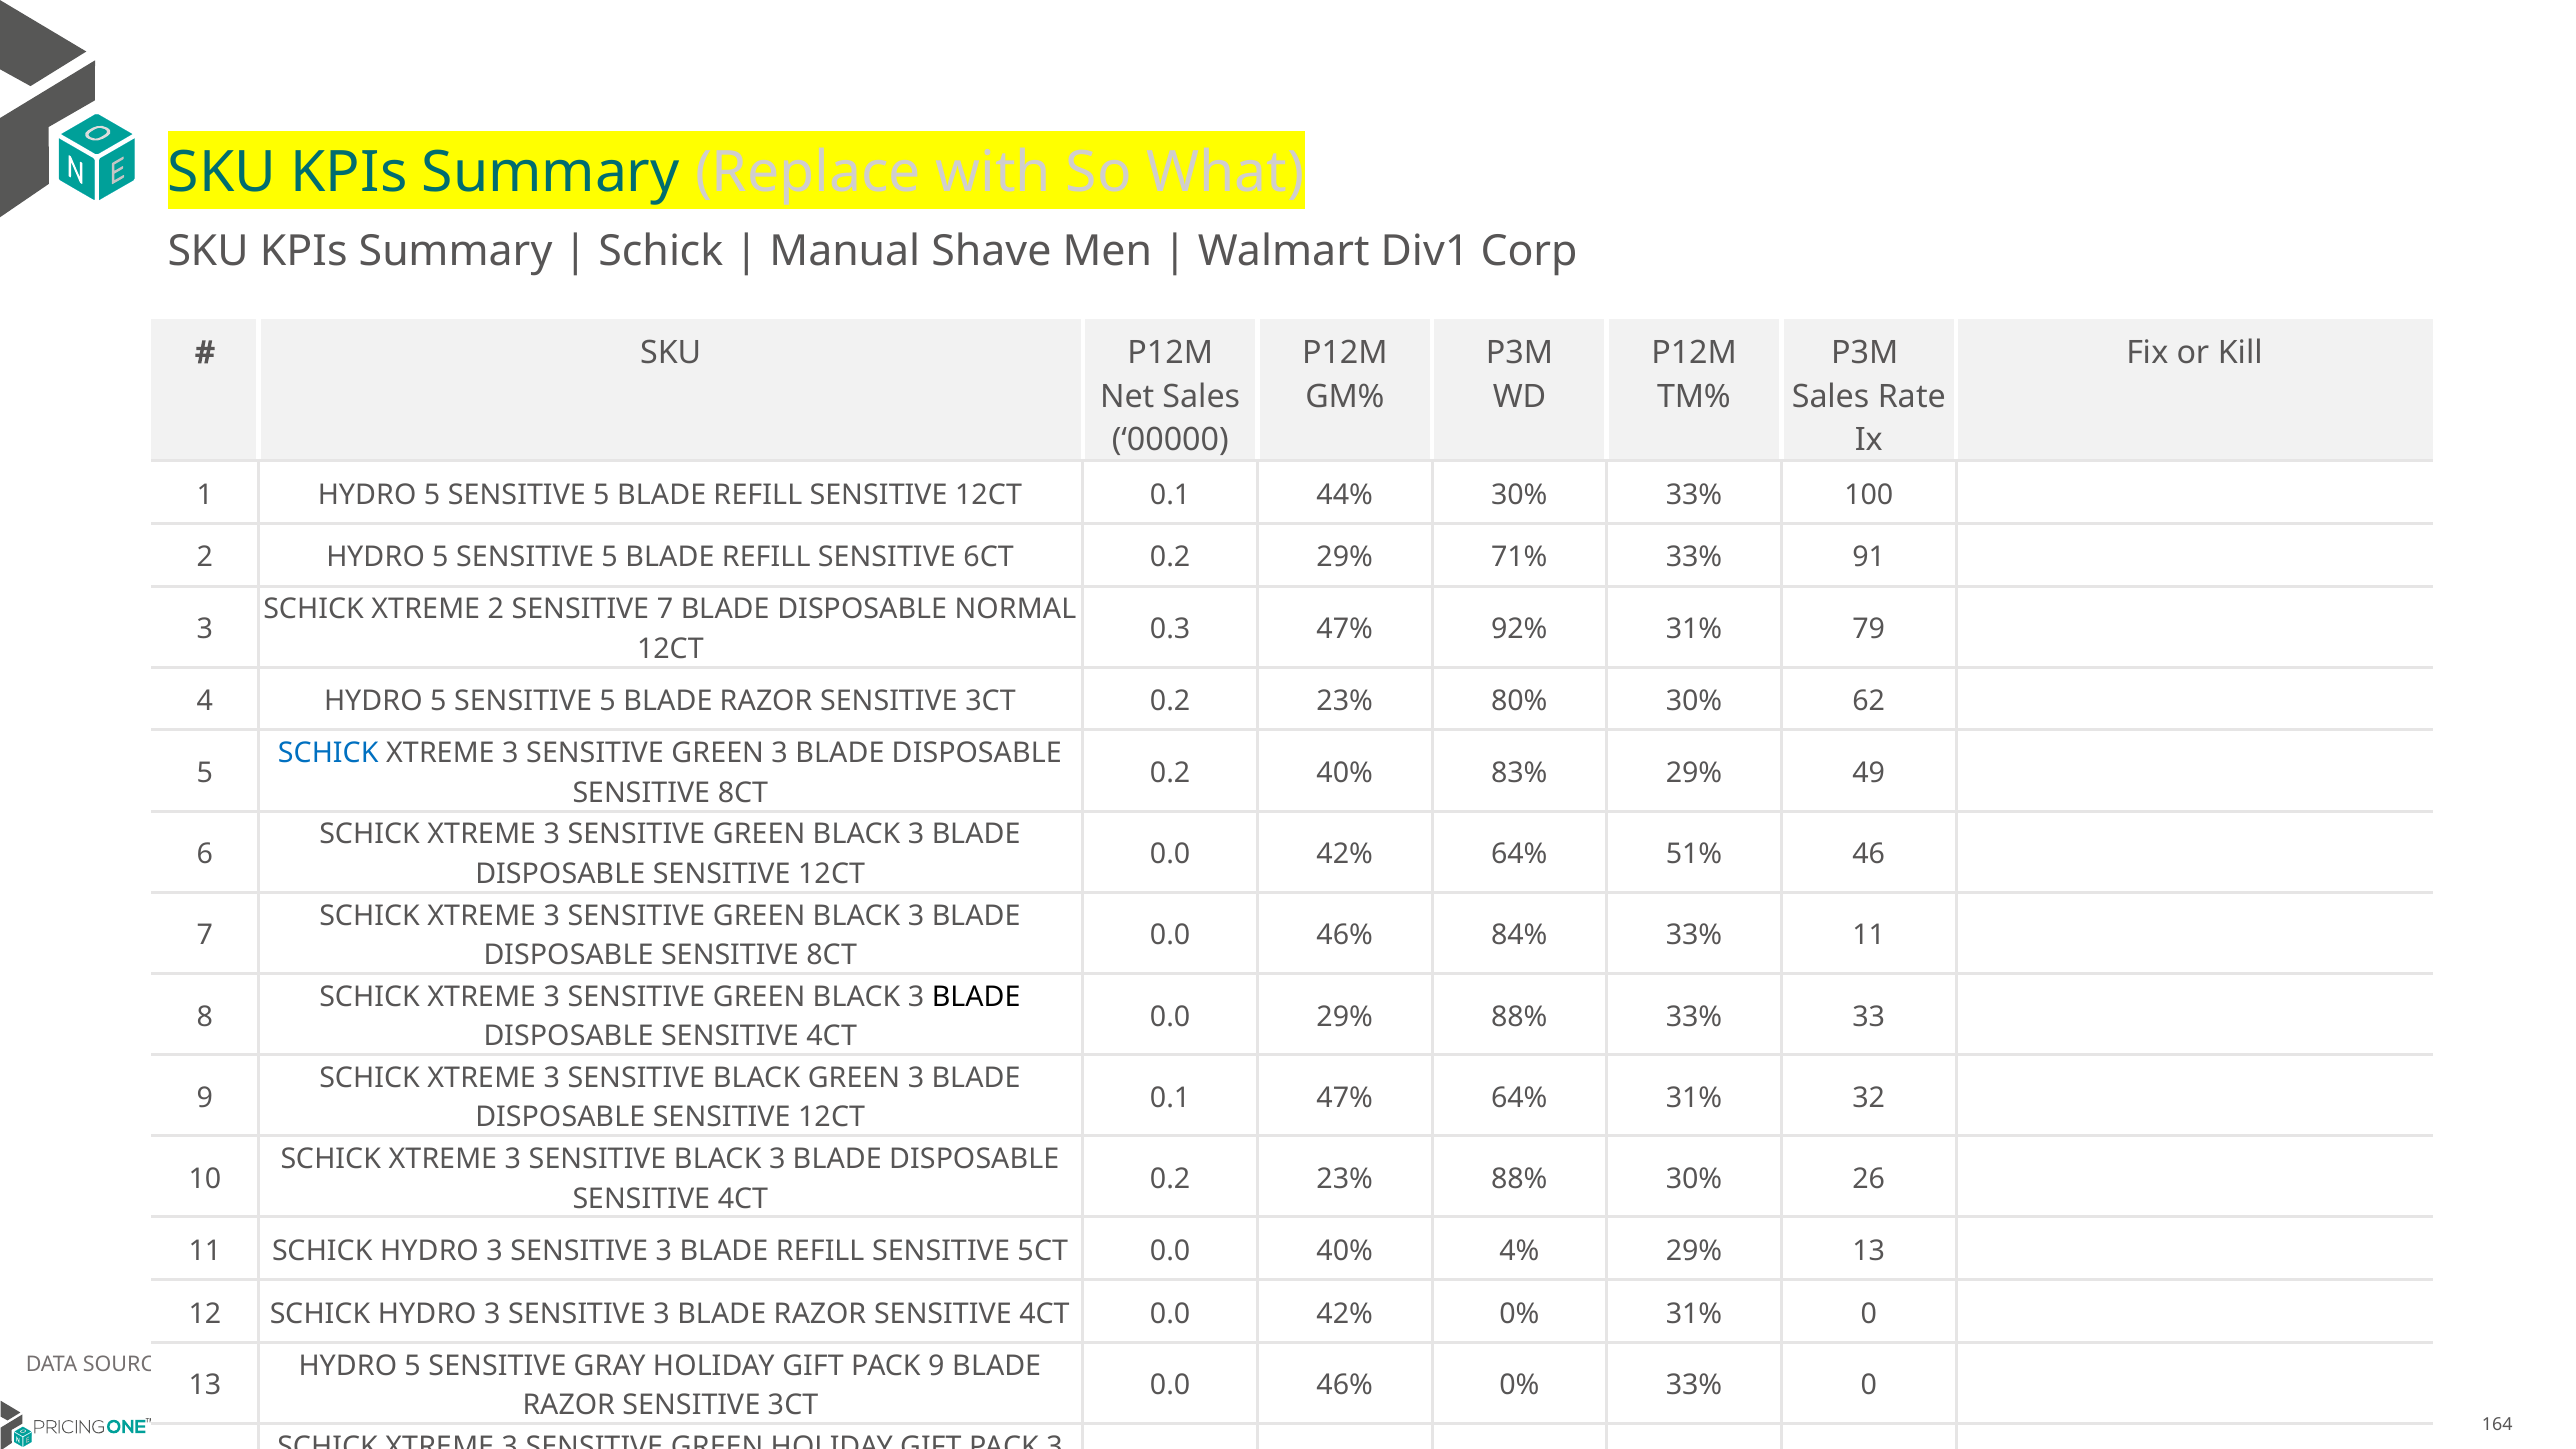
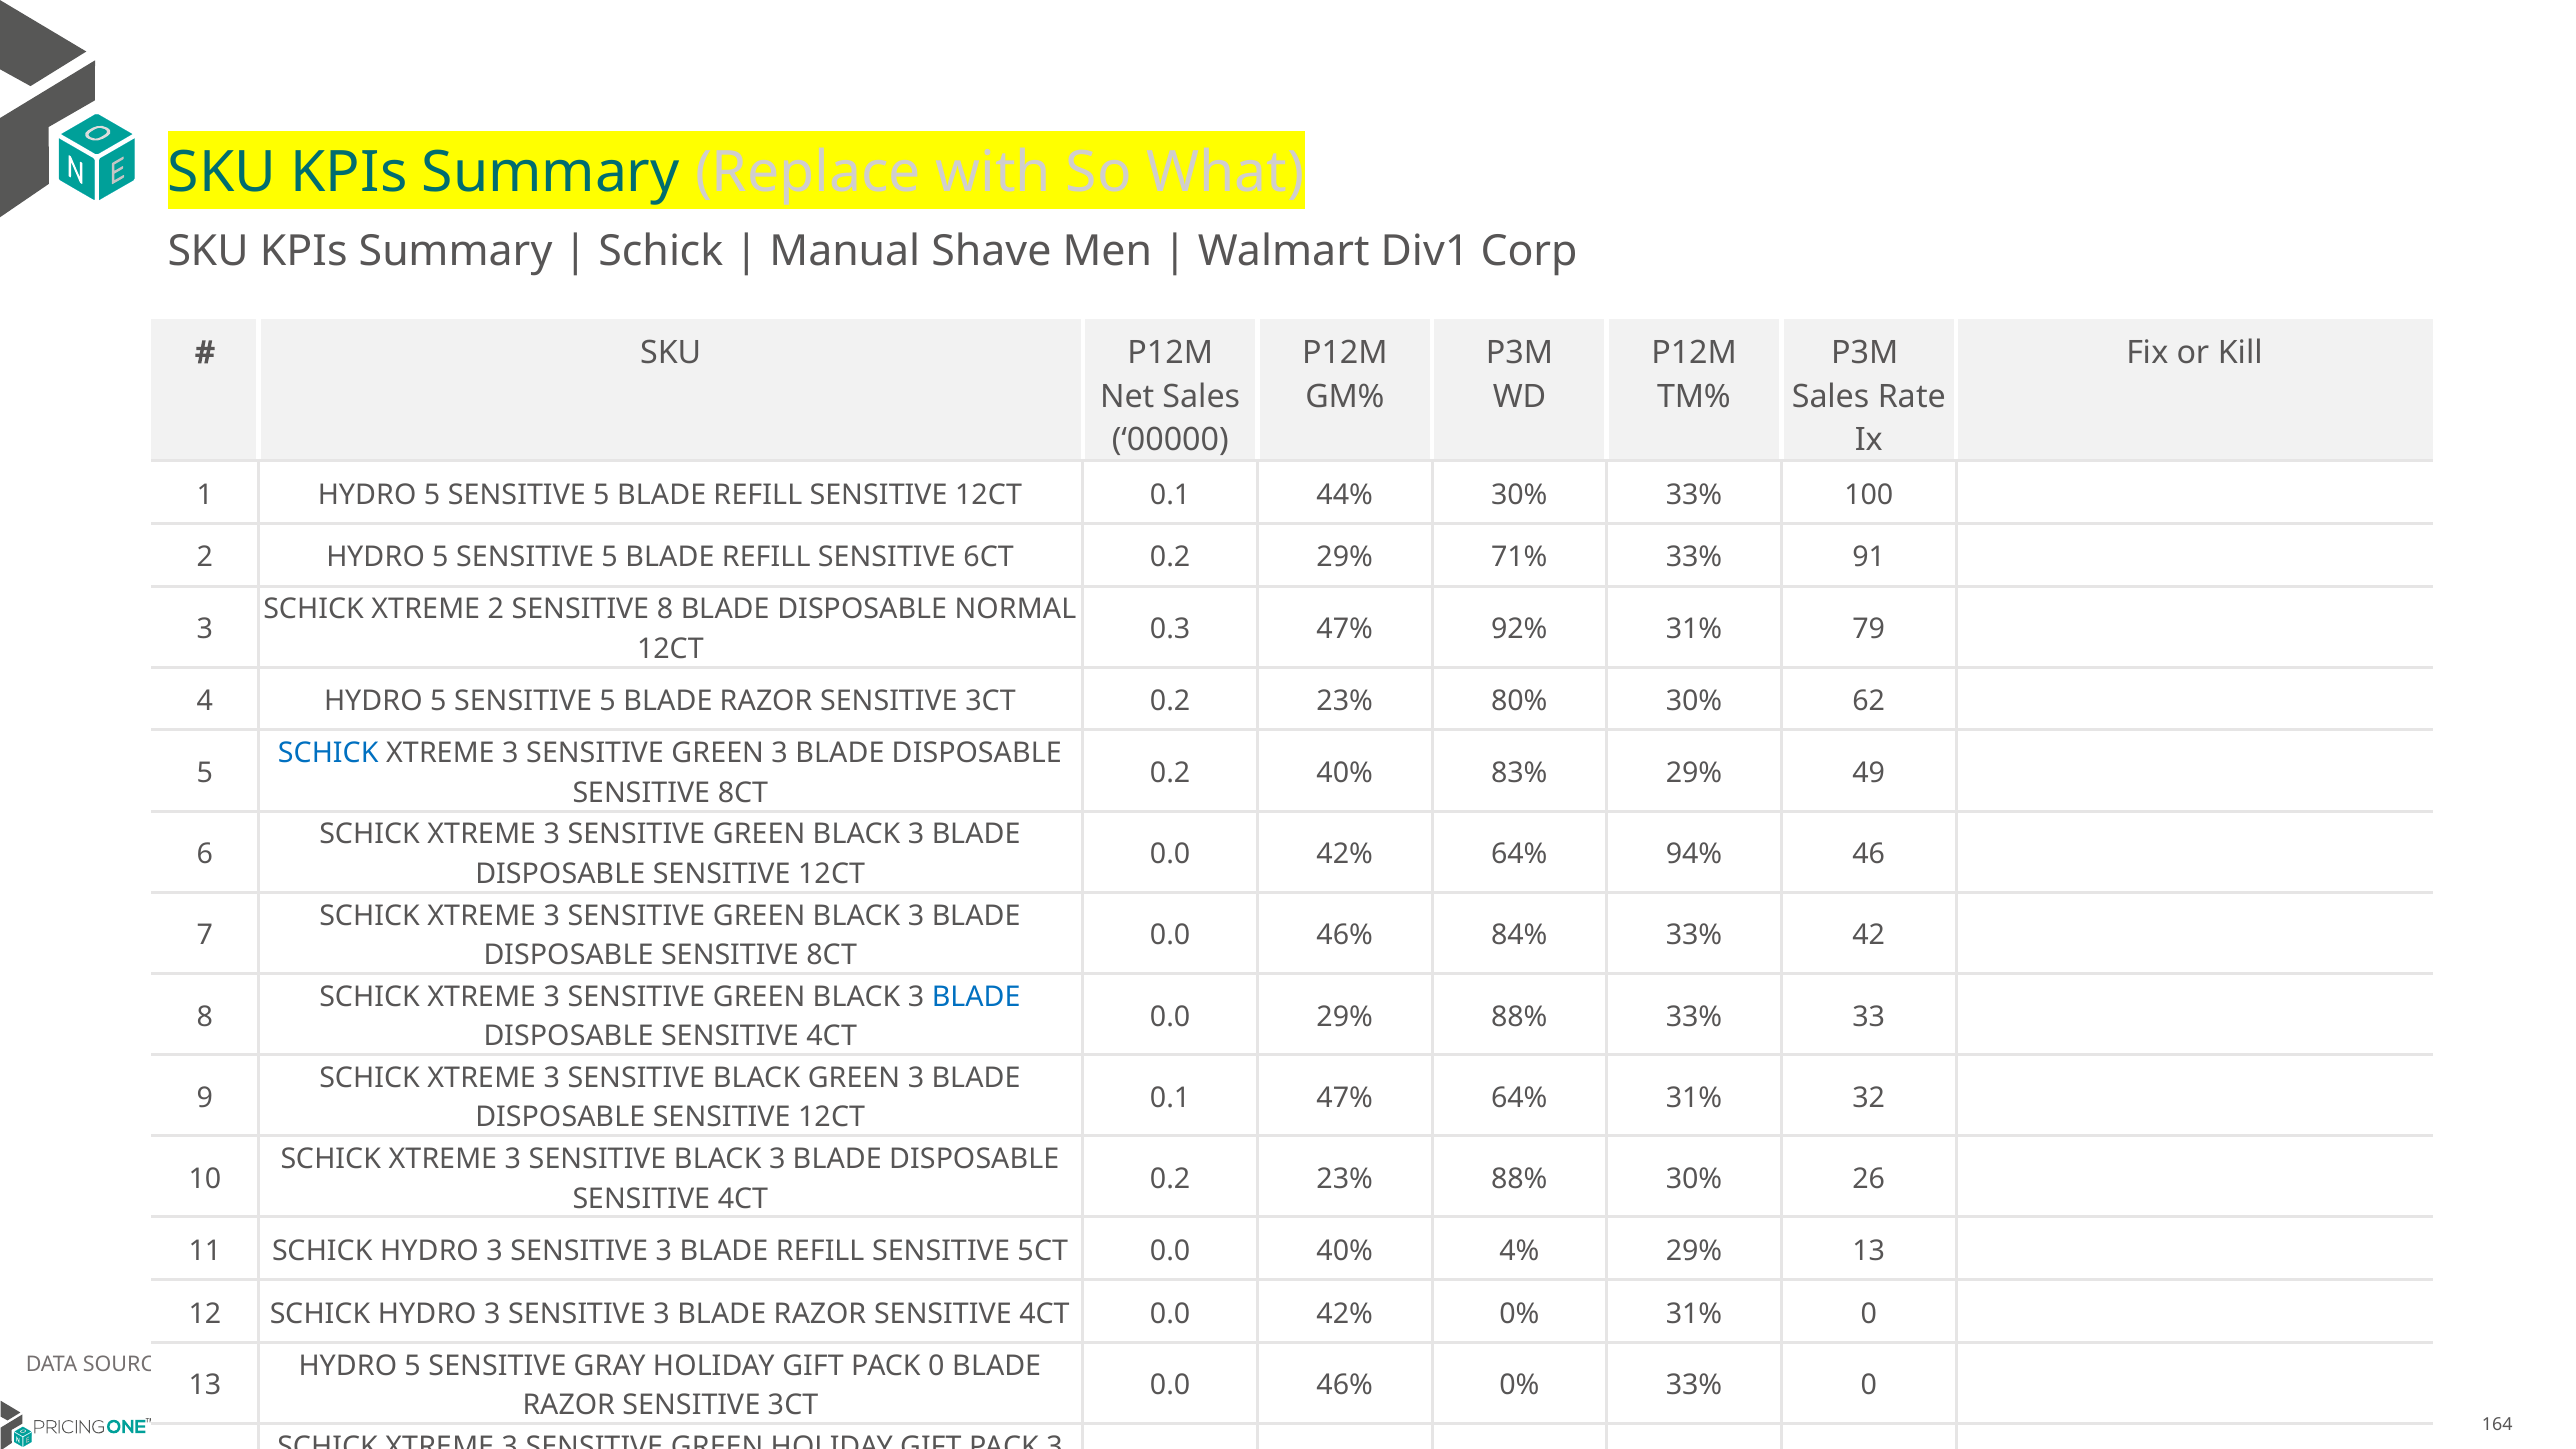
SENSITIVE 7: 7 -> 8 (665, 610)
51%: 51% -> 94% (1694, 854)
33% 11: 11 -> 42 (1869, 935)
BLADE colour: black -> blue (976, 997)
PACK 9: 9 -> 0 (936, 1366)
